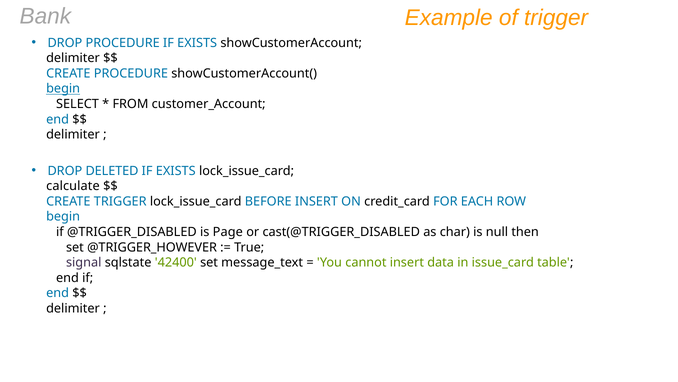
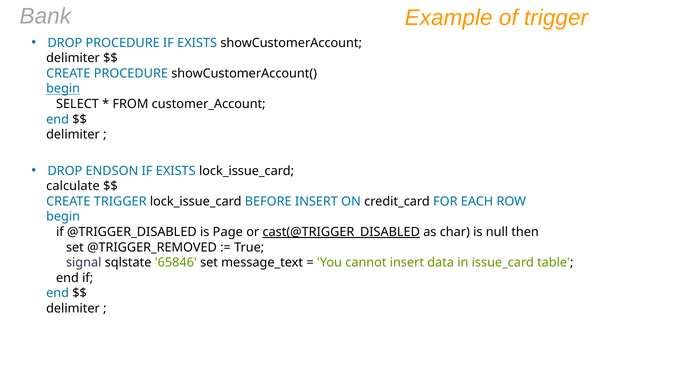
DELETED: DELETED -> ENDSON (112, 171)
cast(@TRIGGER_DISABLED underline: none -> present (341, 232)
@TRIGGER_HOWEVER: @TRIGGER_HOWEVER -> @TRIGGER_REMOVED (152, 247)
42400: 42400 -> 65846 (176, 262)
